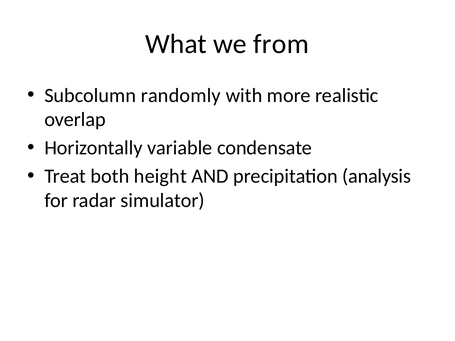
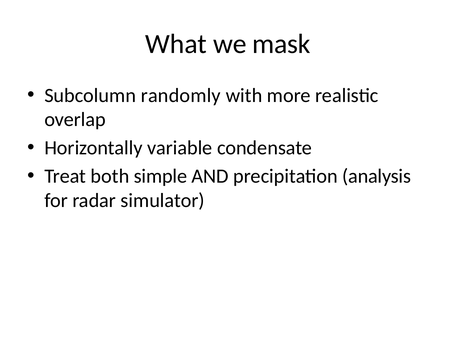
from: from -> mask (281, 44)
height: height -> simple (160, 176)
